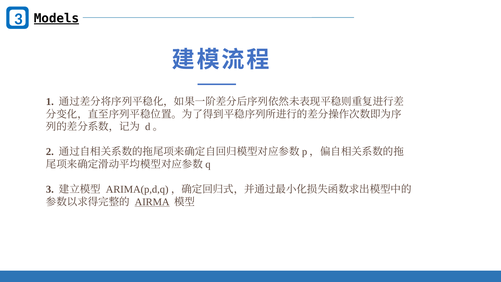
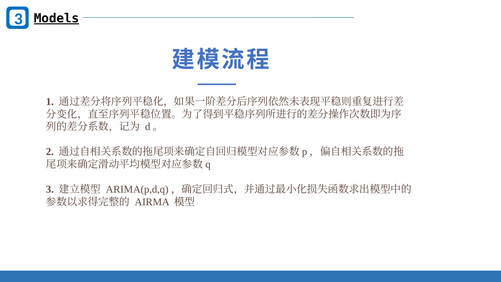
AIRMA underline: present -> none (152, 202)
